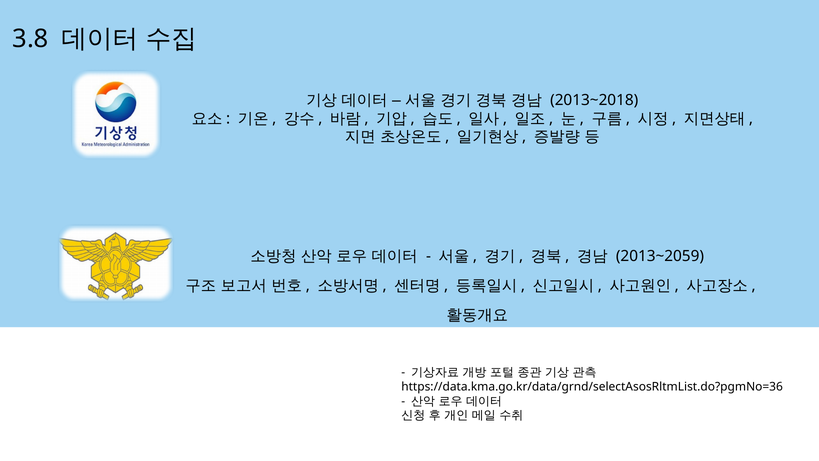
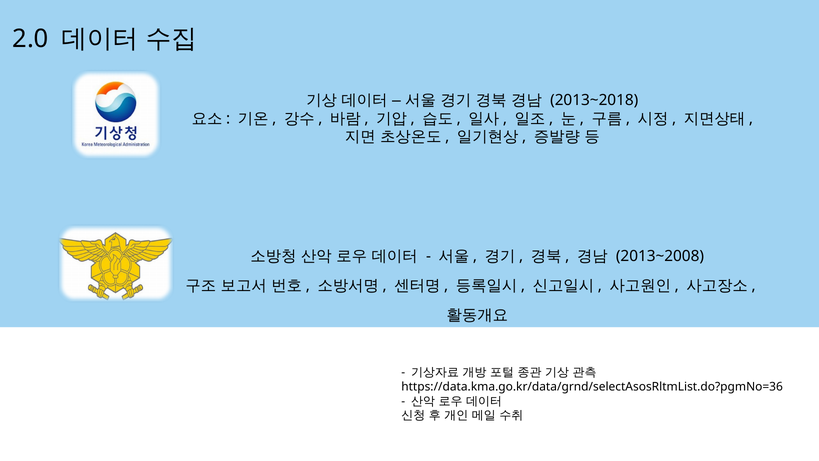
3.8: 3.8 -> 2.0 (31, 39)
2013~2059: 2013~2059 -> 2013~2008 (660, 256)
